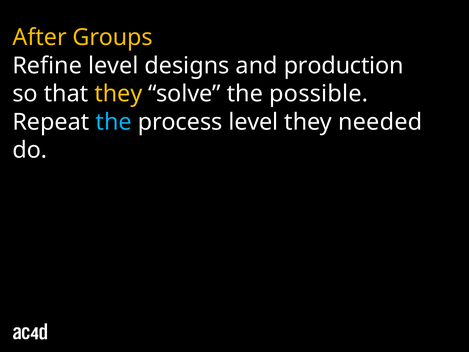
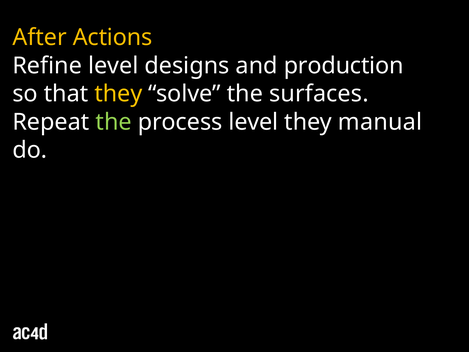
Groups: Groups -> Actions (113, 38)
possible: possible -> surfaces (319, 94)
the colour: light blue -> light green (114, 122)
needed: needed -> manual (380, 122)
